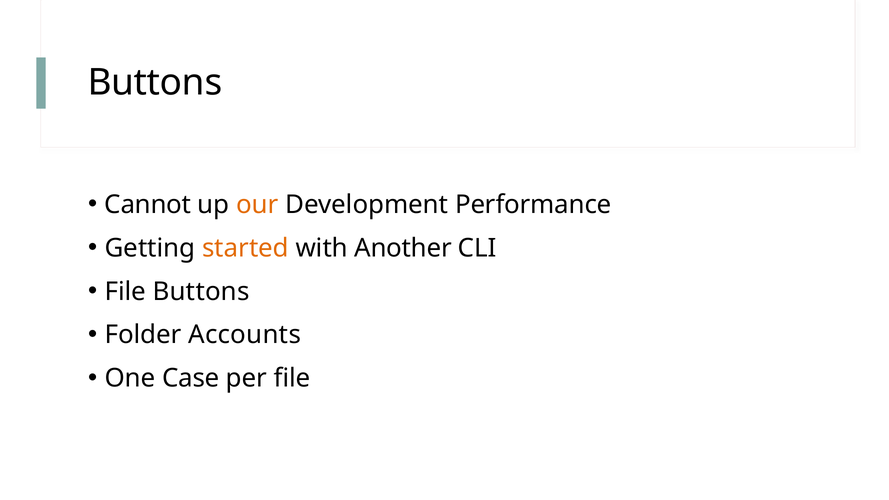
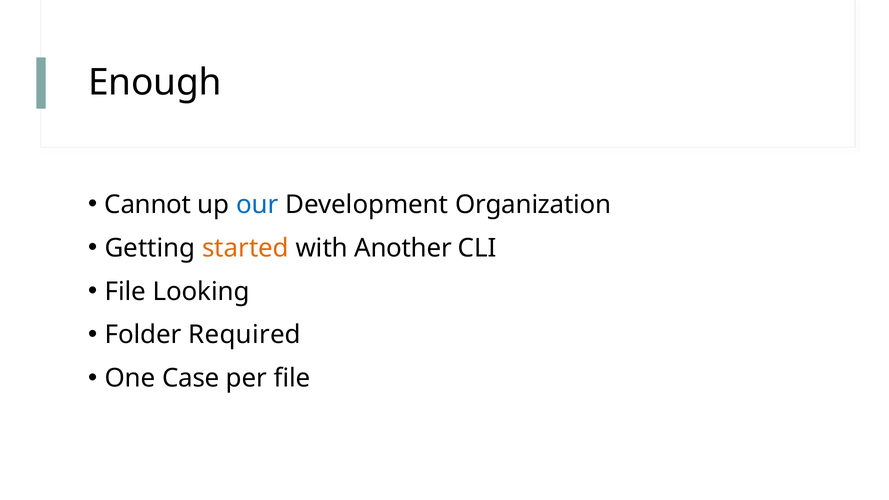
Buttons: Buttons -> Enough (155, 83)
our colour: orange -> blue (257, 204)
Performance: Performance -> Organization (533, 204)
File Buttons: Buttons -> Looking (201, 291)
Accounts: Accounts -> Required (245, 335)
